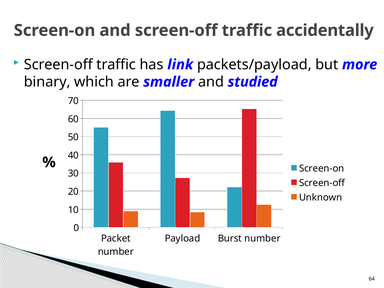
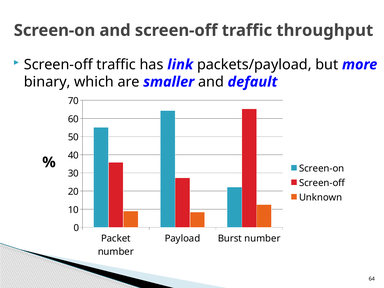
accidentally: accidentally -> throughput (325, 30)
studied: studied -> default (253, 82)
